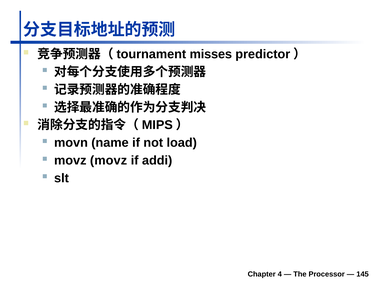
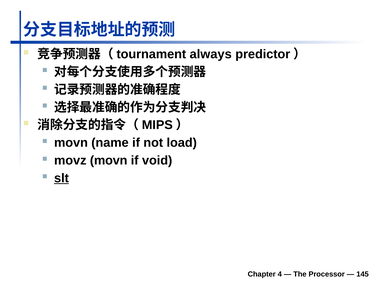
misses: misses -> always (211, 54)
movz movz: movz -> movn (109, 161)
addi: addi -> void (157, 161)
slt underline: none -> present (61, 178)
